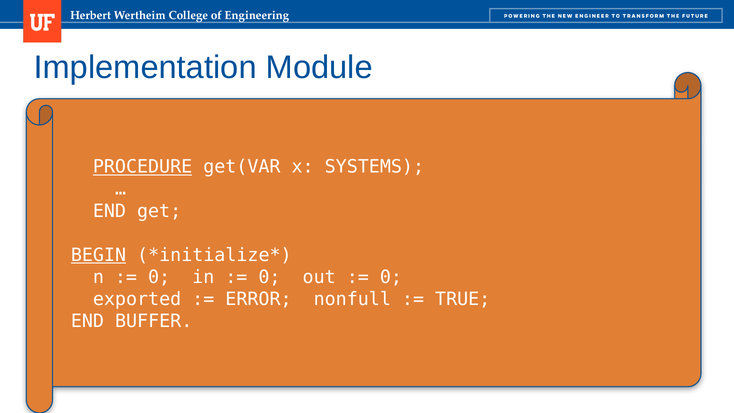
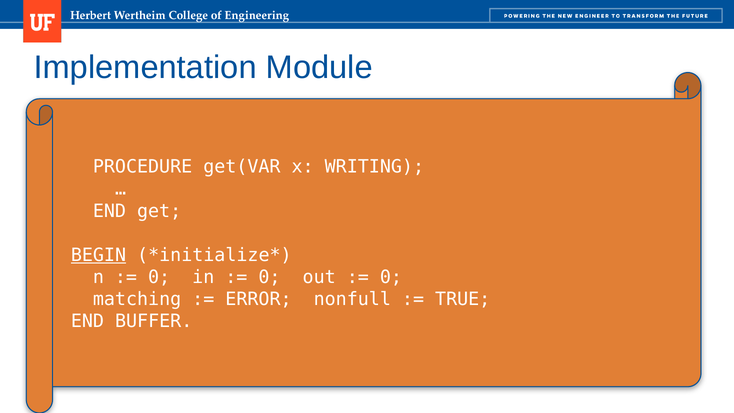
PROCEDURE underline: present -> none (143, 167)
SYSTEMS: SYSTEMS -> WRITING (374, 167)
exported: exported -> matching (137, 299)
